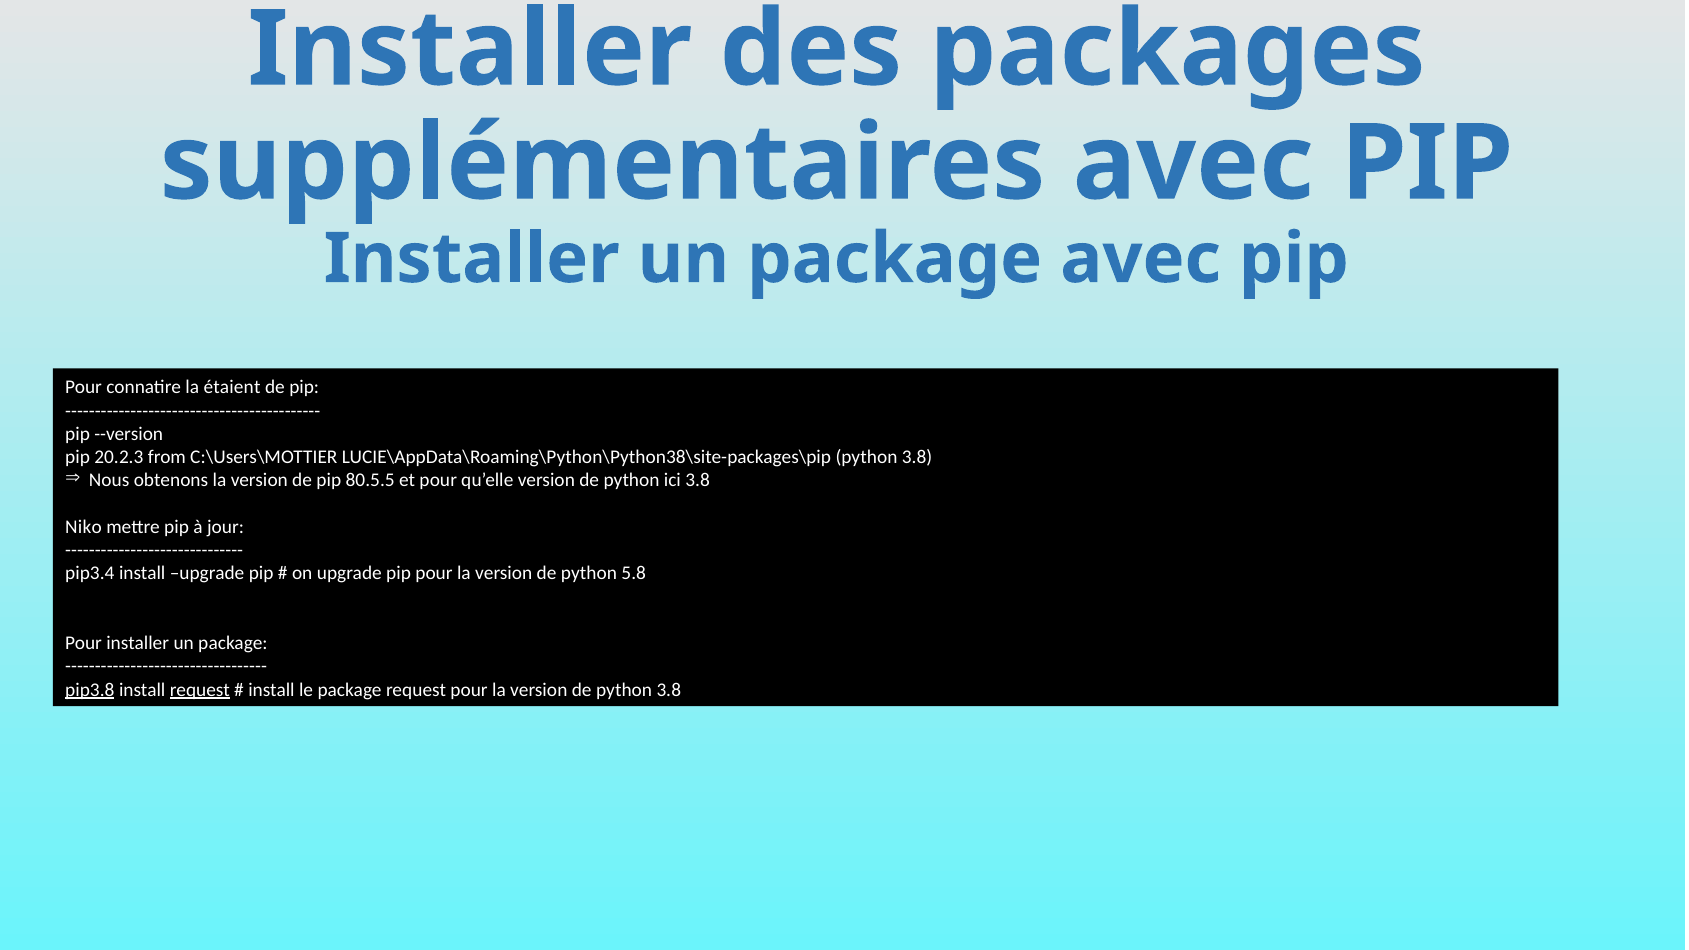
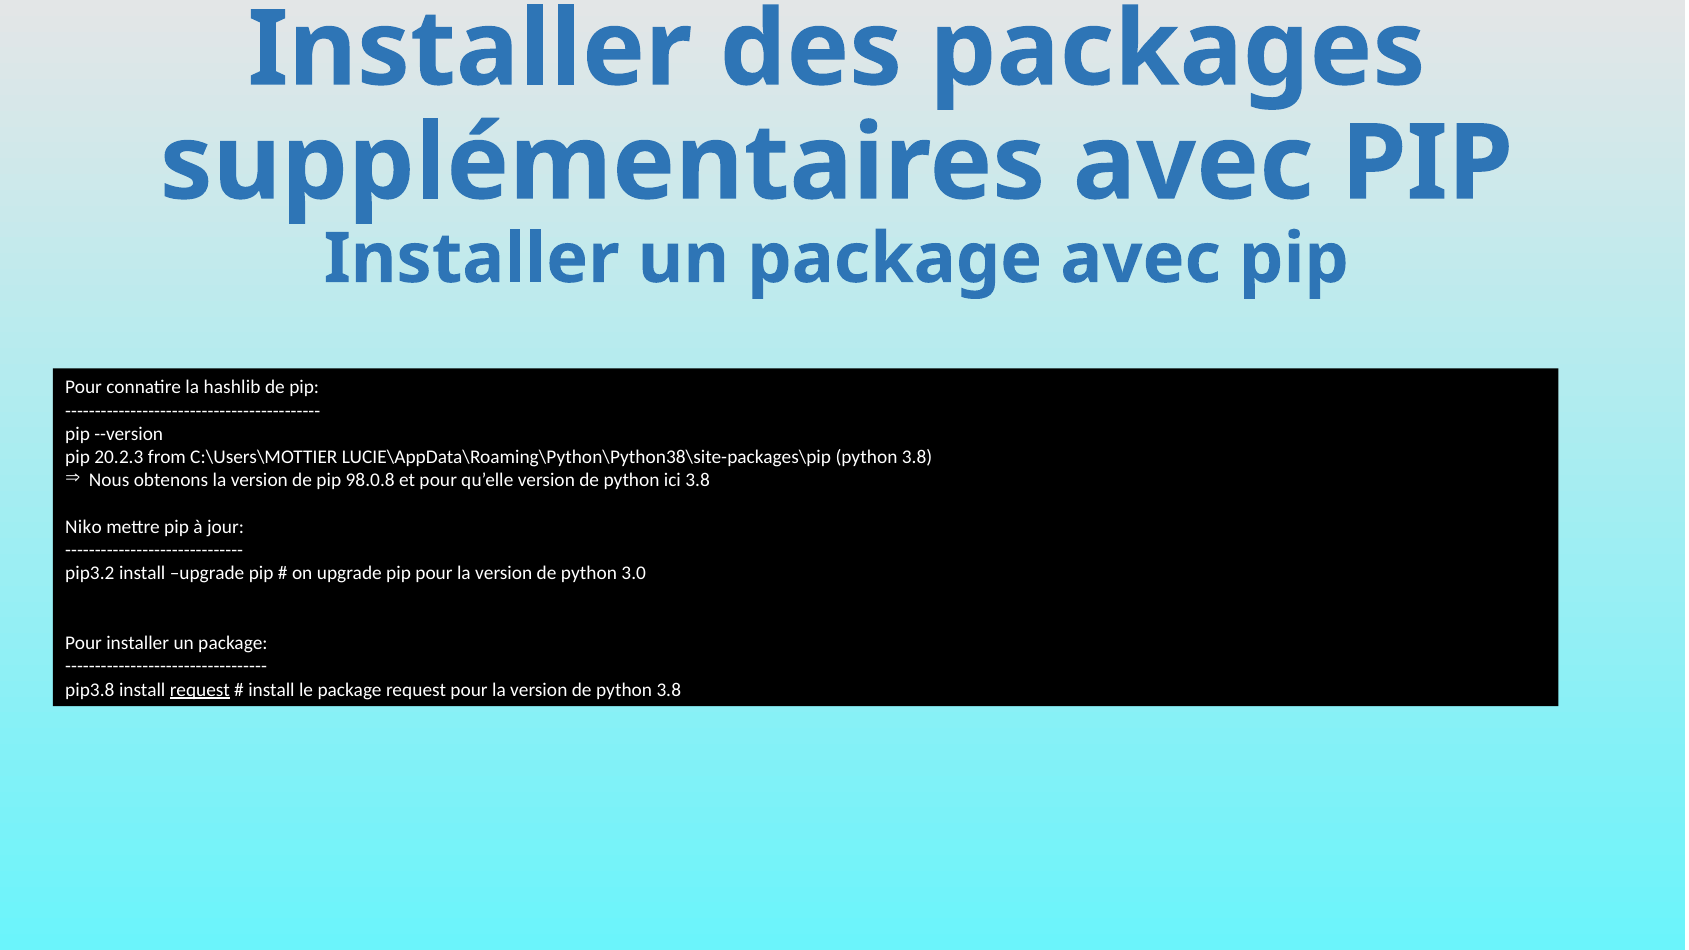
étaient: étaient -> hashlib (232, 388)
80.5.5: 80.5.5 -> 98.0.8 (370, 481)
pip3.4: pip3.4 -> pip3.2 (90, 574)
5.8: 5.8 -> 3.0 (634, 574)
pip3.8 underline: present -> none (90, 690)
